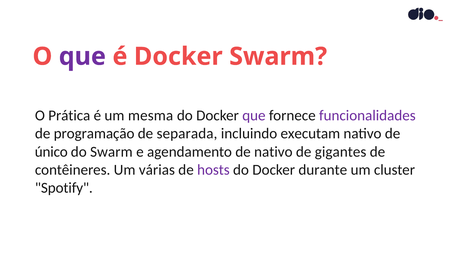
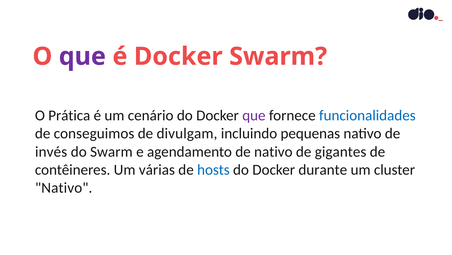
mesma: mesma -> cenário (151, 115)
funcionalidades colour: purple -> blue (367, 115)
programação: programação -> conseguimos (94, 133)
separada: separada -> divulgam (187, 133)
executam: executam -> pequenas (310, 133)
único: único -> invés (51, 151)
hosts colour: purple -> blue (213, 169)
Spotify: Spotify -> Nativo (64, 187)
